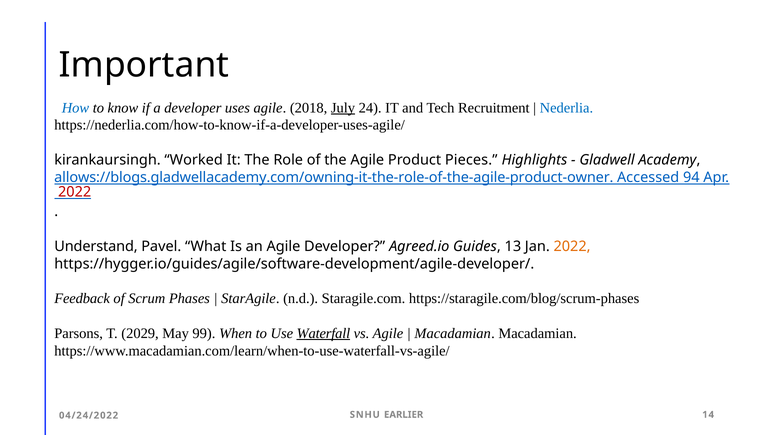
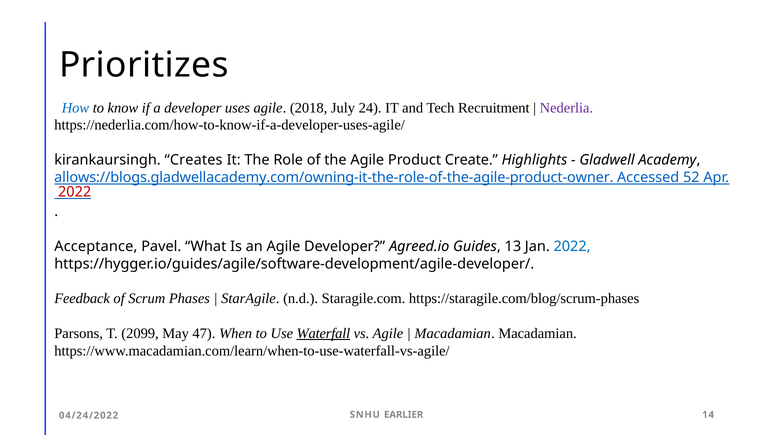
Important: Important -> Prioritizes (144, 65)
July underline: present -> none (343, 108)
Nederlia colour: blue -> purple (566, 108)
Worked: Worked -> Creates (194, 160)
Pieces: Pieces -> Create (471, 160)
94: 94 -> 52 (691, 177)
Understand: Understand -> Acceptance (96, 246)
2022 colour: orange -> blue (572, 246)
2029: 2029 -> 2099 (140, 333)
99: 99 -> 47 (204, 333)
